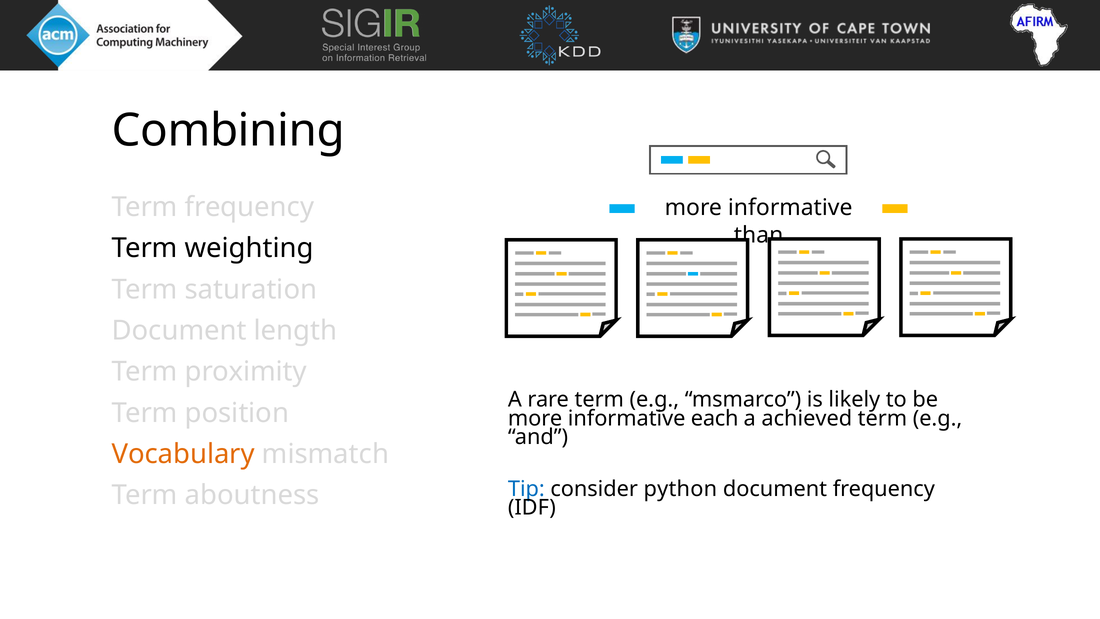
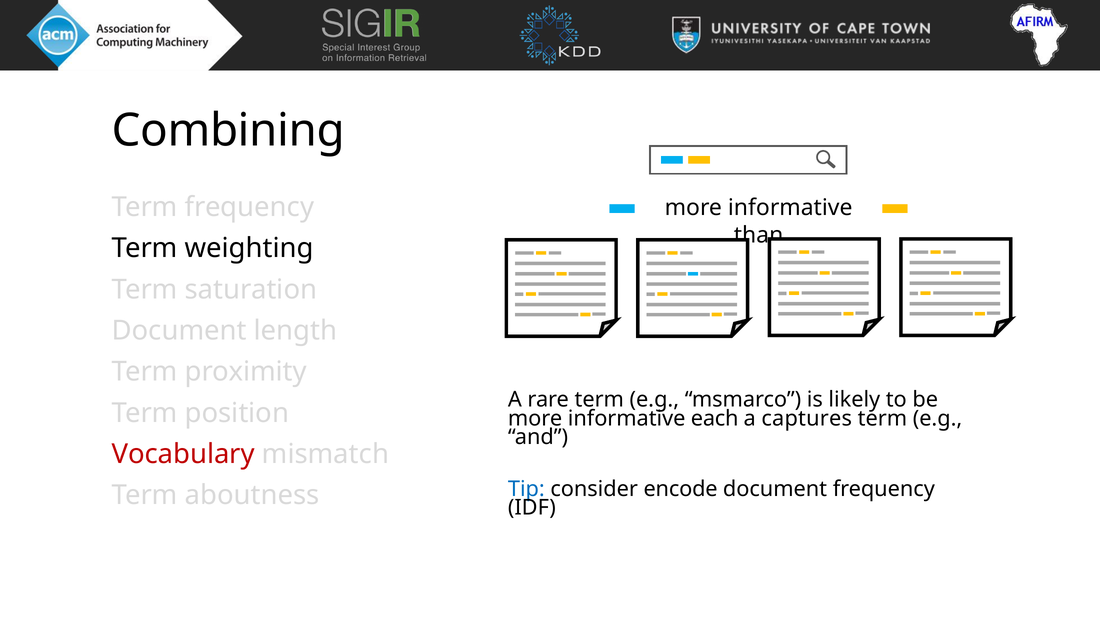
achieved: achieved -> captures (807, 418)
Vocabulary colour: orange -> red (183, 454)
python: python -> encode (681, 489)
